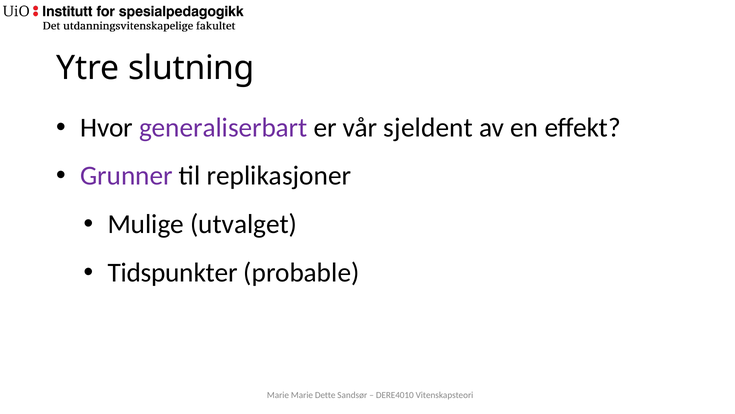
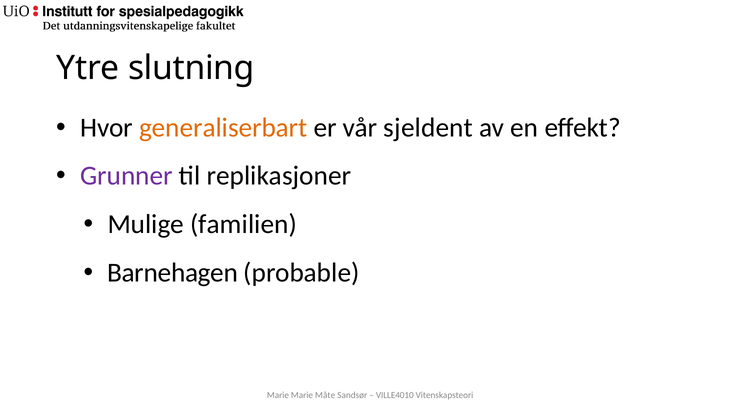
generaliserbart colour: purple -> orange (223, 127)
utvalget: utvalget -> familien (244, 224)
Tidspunkter: Tidspunkter -> Barnehagen (173, 272)
Dette: Dette -> Måte (325, 395)
DERE4010: DERE4010 -> VILLE4010 (395, 395)
